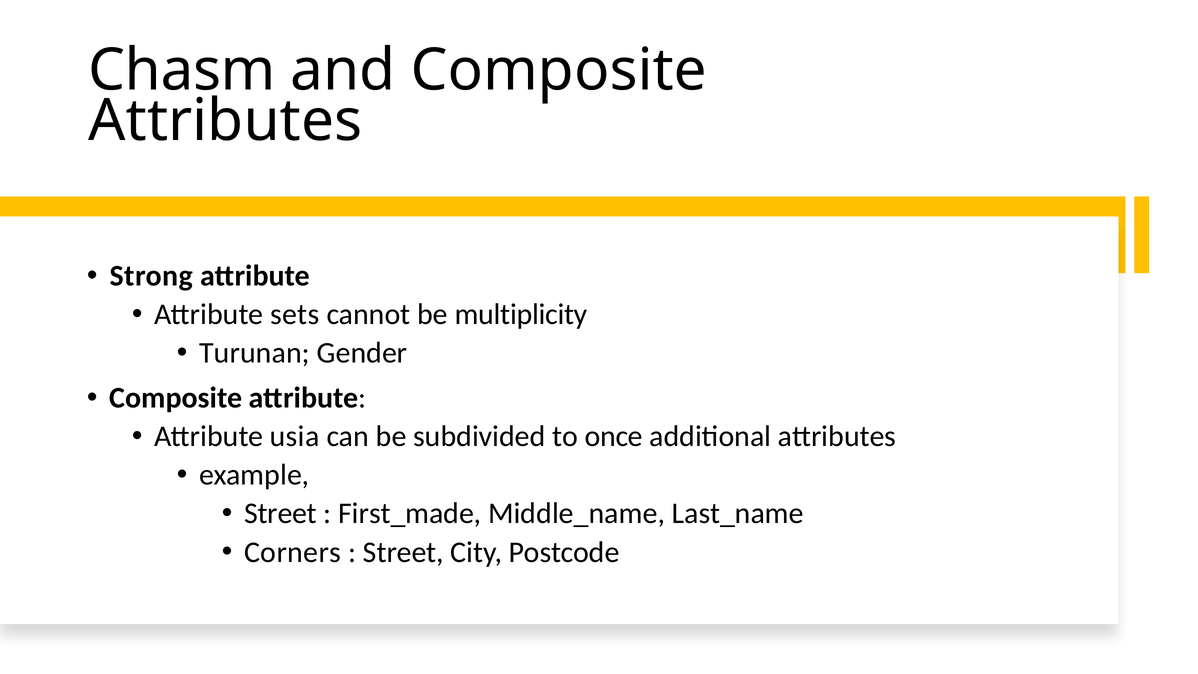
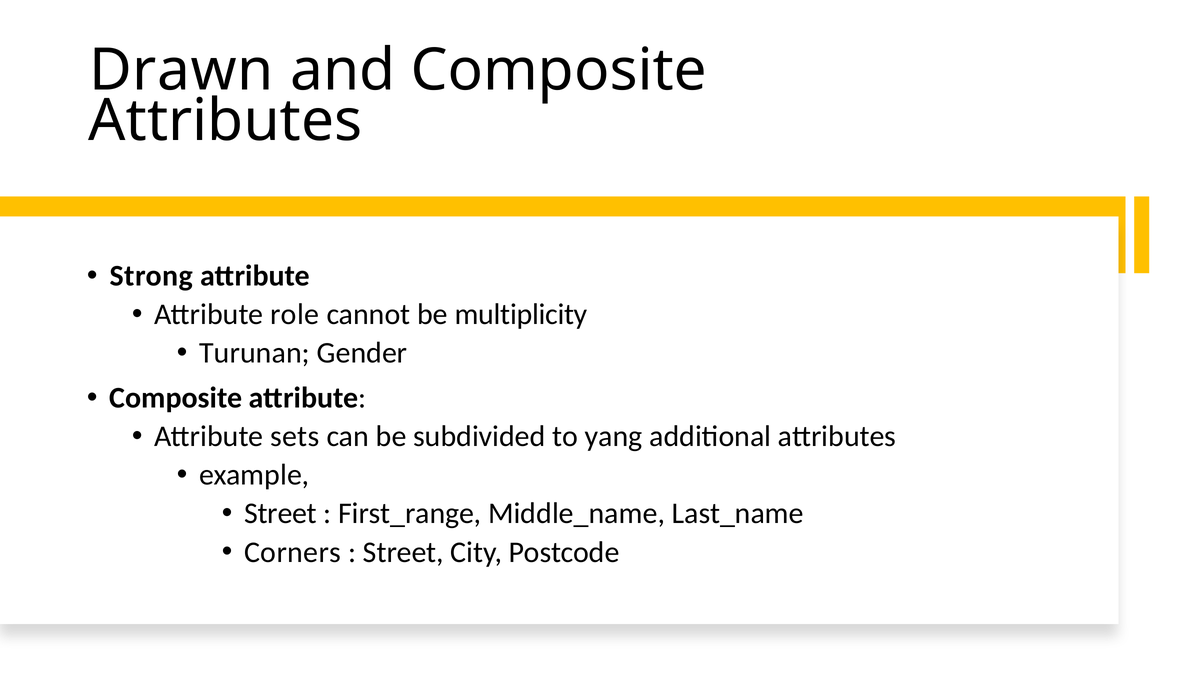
Chasm: Chasm -> Drawn (181, 70)
sets: sets -> role (295, 314)
usia: usia -> sets (295, 436)
once: once -> yang (614, 436)
First_made: First_made -> First_range (410, 514)
